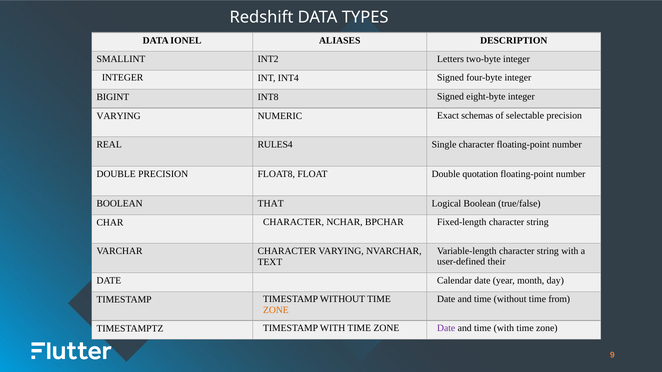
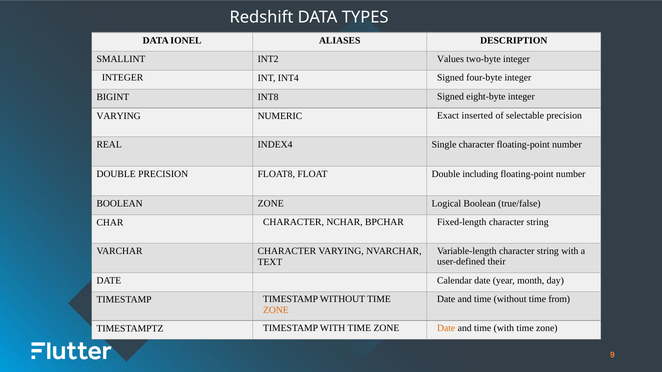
Letters: Letters -> Values (450, 59)
schemas: schemas -> inserted (477, 116)
RULES4: RULES4 -> INDEX4 (275, 145)
quotation: quotation -> including (480, 174)
BOOLEAN THAT: THAT -> ZONE (271, 204)
Date colour: purple -> orange (446, 328)
